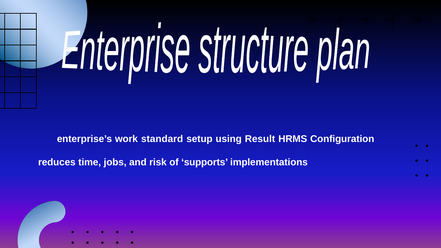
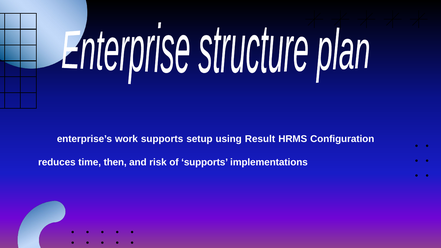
work standard: standard -> supports (162, 139)
jobs: jobs -> then (115, 162)
